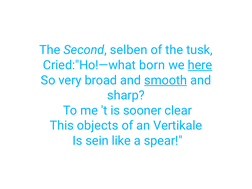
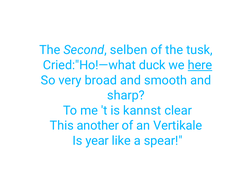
born: born -> duck (152, 65)
smooth underline: present -> none (166, 80)
sooner: sooner -> kannst (142, 110)
objects: objects -> another (98, 126)
sein: sein -> year (97, 141)
